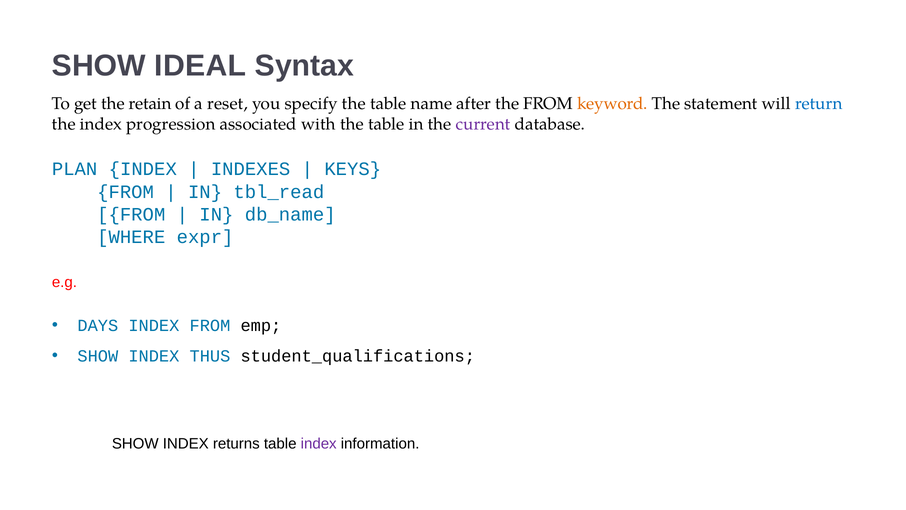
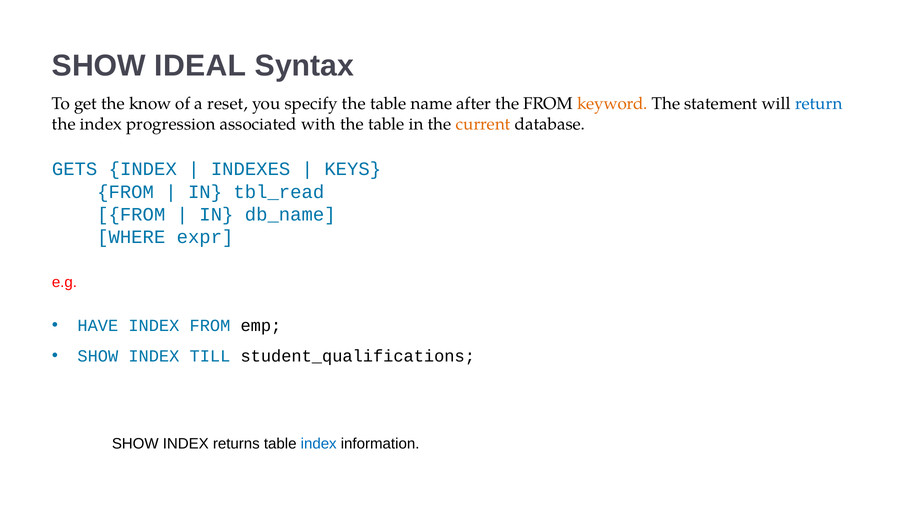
retain: retain -> know (150, 104)
current colour: purple -> orange (483, 124)
PLAN: PLAN -> GETS (75, 169)
DAYS: DAYS -> HAVE (98, 325)
THUS: THUS -> TILL (210, 356)
index colour: purple -> blue (319, 443)
